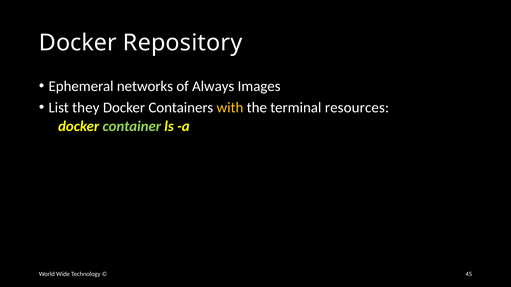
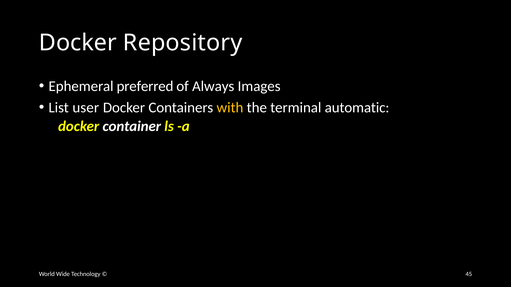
networks: networks -> preferred (145, 86)
they: they -> user (86, 108)
resources: resources -> automatic (357, 108)
container colour: light green -> white (132, 127)
